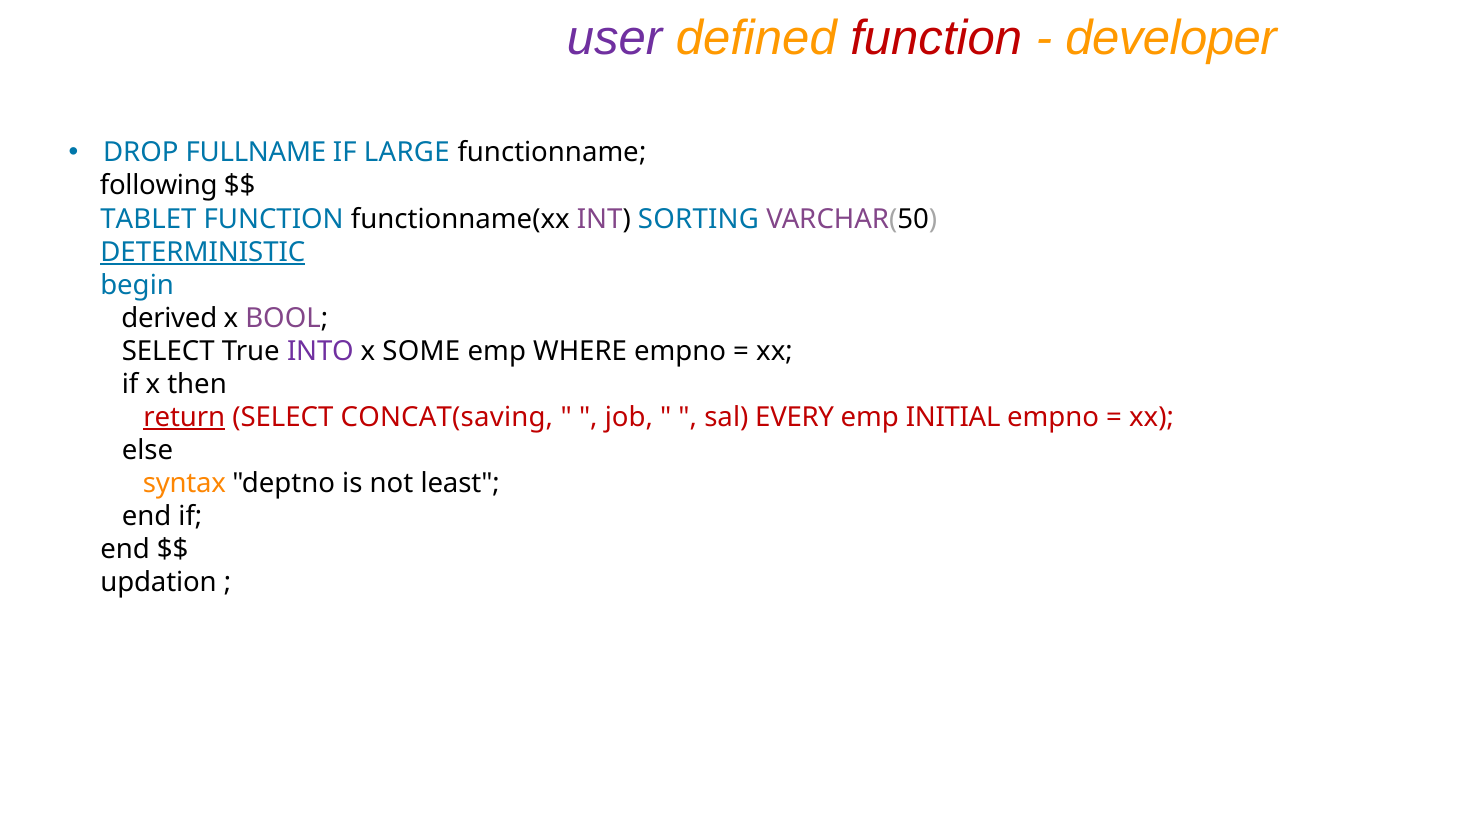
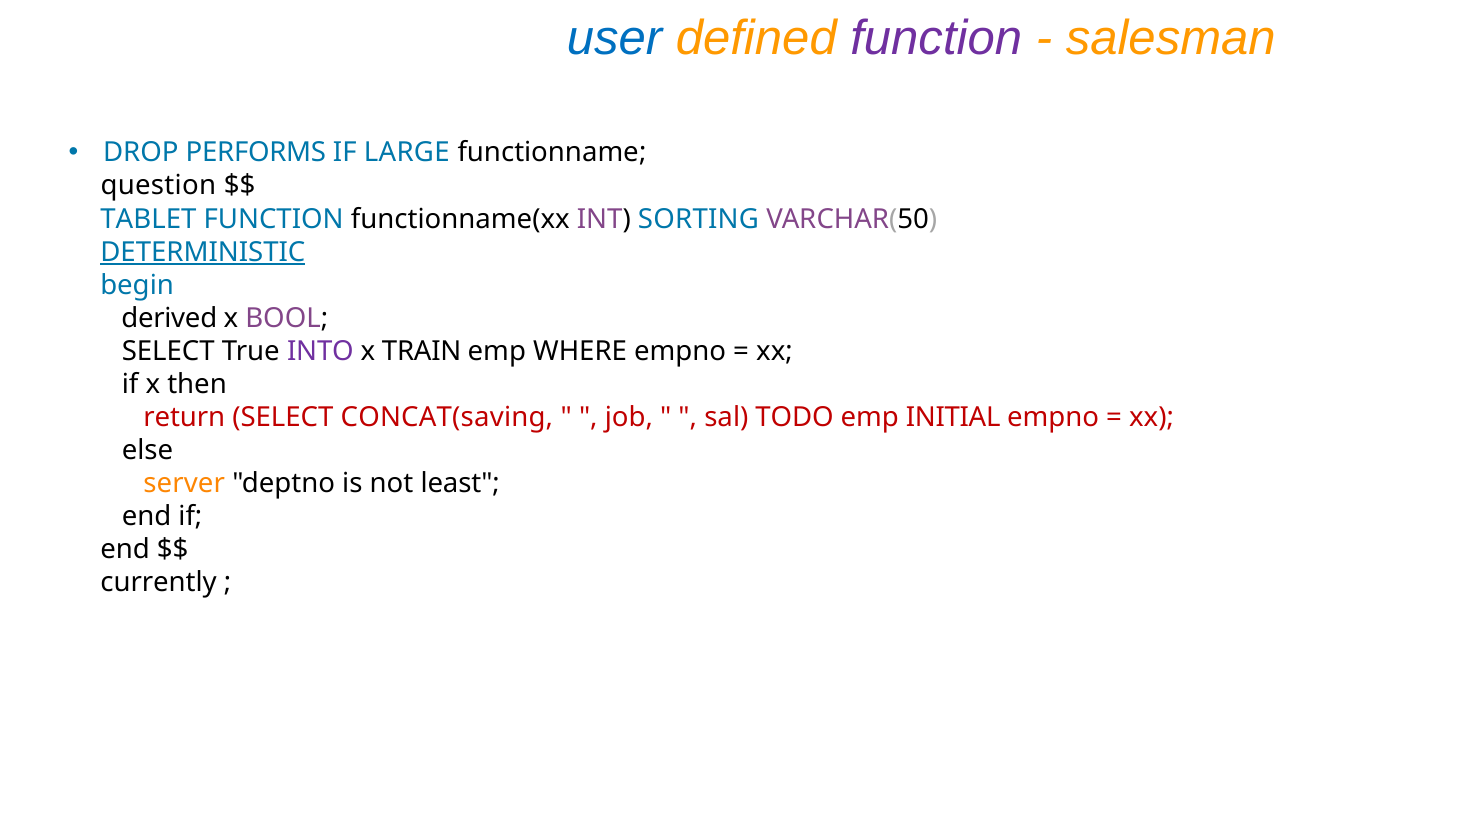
user colour: purple -> blue (615, 38)
function colour: red -> purple (936, 38)
developer: developer -> salesman (1171, 38)
FULLNAME: FULLNAME -> PERFORMS (256, 153)
following: following -> question (158, 186)
SOME: SOME -> TRAIN (422, 351)
return underline: present -> none (184, 418)
EVERY: EVERY -> TODO (795, 418)
syntax: syntax -> server (184, 484)
updation: updation -> currently (159, 583)
